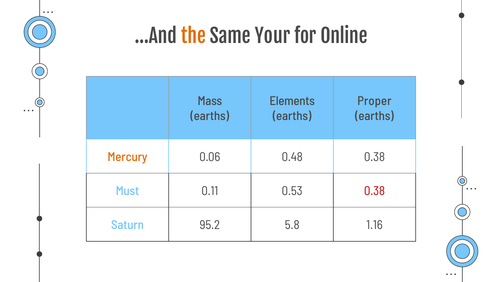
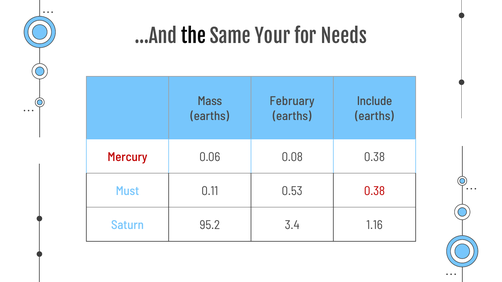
the colour: orange -> black (193, 37)
Online: Online -> Needs (344, 37)
Elements: Elements -> February (292, 101)
Proper: Proper -> Include (375, 101)
Mercury colour: orange -> red (127, 157)
0.48: 0.48 -> 0.08 (292, 157)
5.8: 5.8 -> 3.4 (292, 225)
